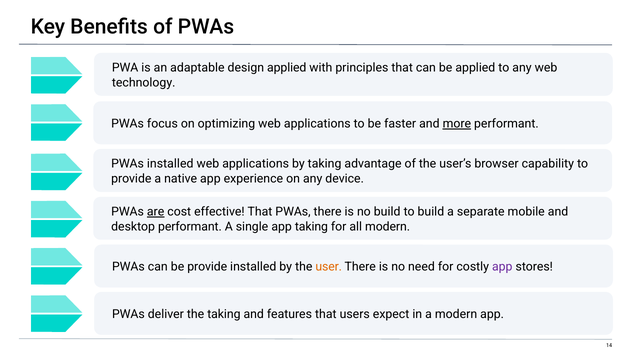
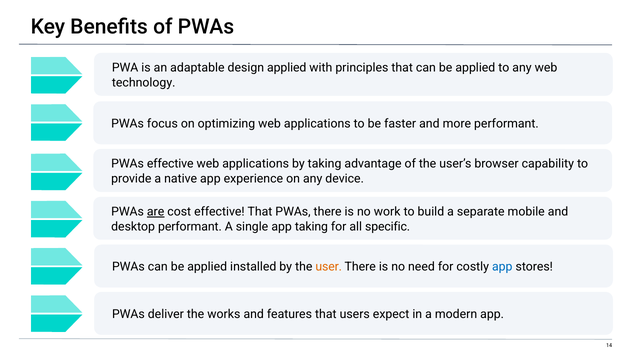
more underline: present -> none (457, 124)
PWAs installed: installed -> effective (170, 164)
no build: build -> work (387, 212)
all modern: modern -> specific (388, 226)
PWAs can be provide: provide -> applied (207, 267)
app colour: purple -> blue (502, 267)
the taking: taking -> works (224, 314)
